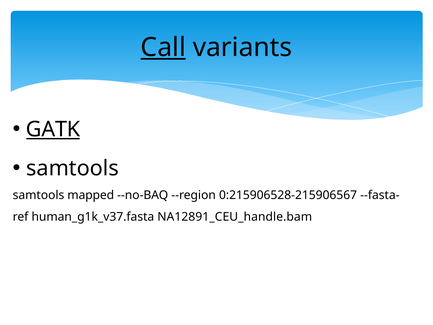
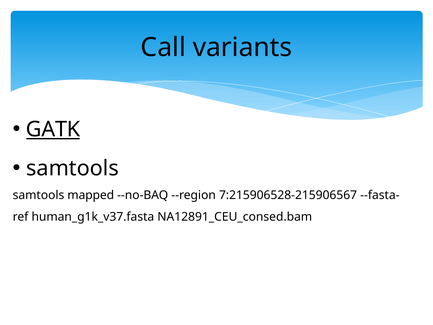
Call underline: present -> none (163, 48)
0:215906528-215906567: 0:215906528-215906567 -> 7:215906528-215906567 (288, 195)
NA12891_CEU_handle.bam: NA12891_CEU_handle.bam -> NA12891_CEU_consed.bam (235, 217)
